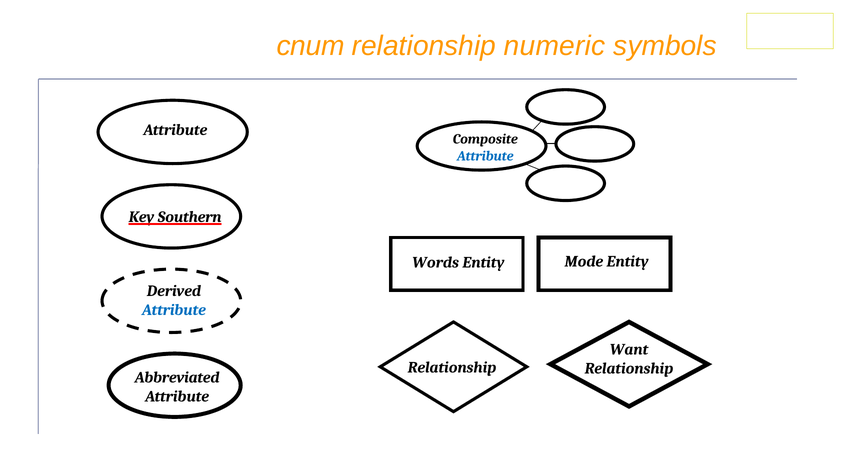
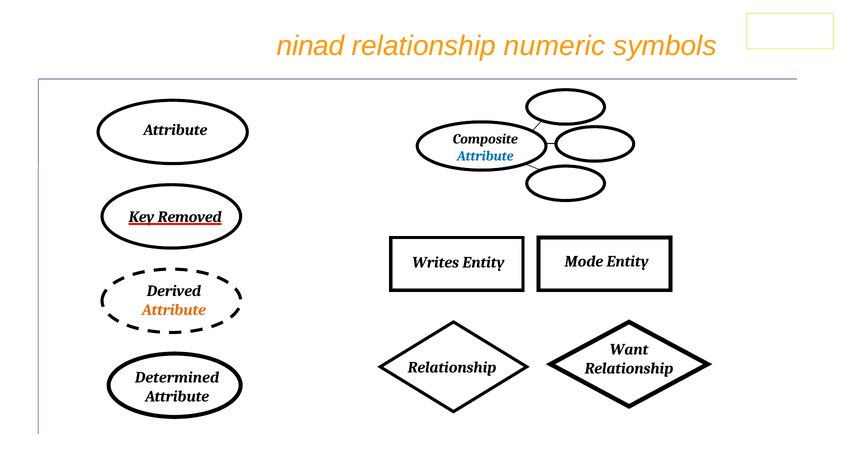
cnum: cnum -> ninad (311, 46)
Southern: Southern -> Removed (190, 217)
Words: Words -> Writes (436, 263)
Attribute colour: blue -> orange (174, 310)
Abbreviated: Abbreviated -> Determined (177, 378)
